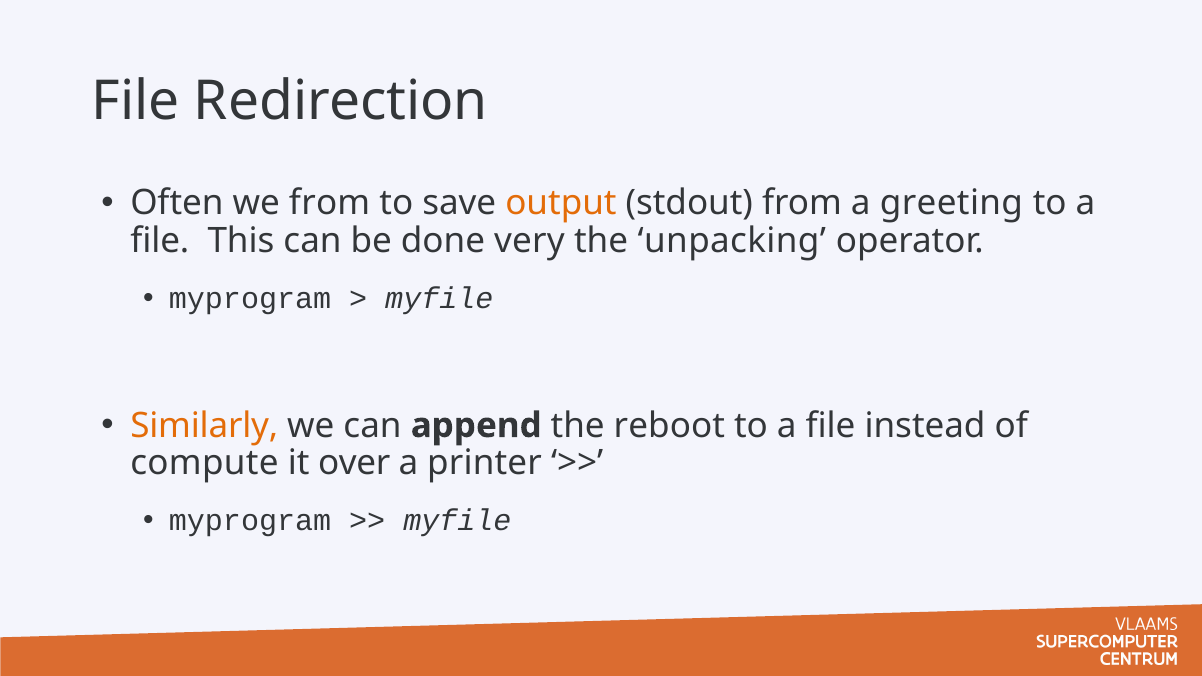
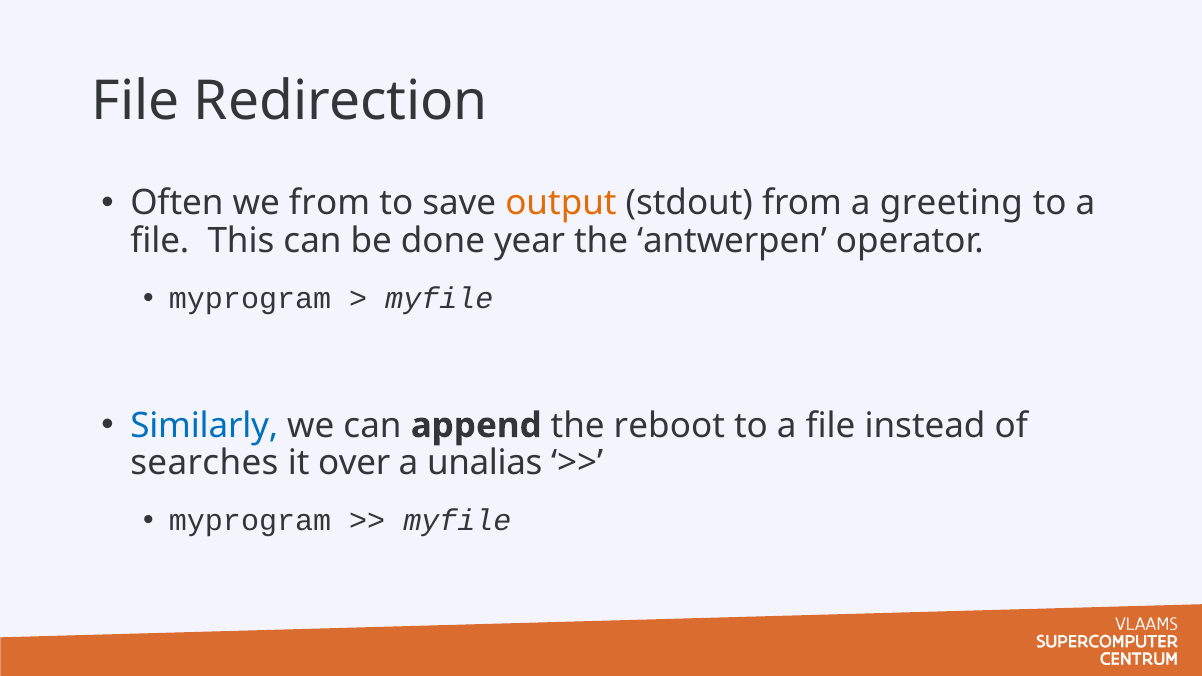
very: very -> year (530, 241)
unpacking: unpacking -> antwerpen (732, 241)
Similarly colour: orange -> blue (204, 426)
compute: compute -> searches (204, 463)
printer: printer -> unalias (485, 463)
